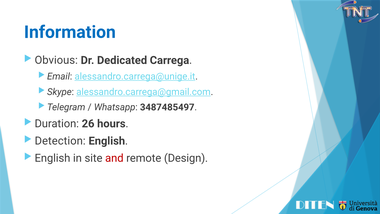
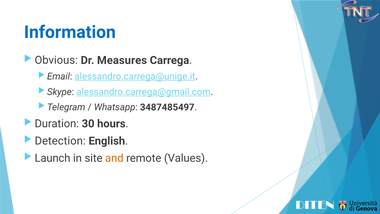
Dedicated: Dedicated -> Measures (122, 60)
26: 26 -> 30 (88, 124)
English: English -> Launch (53, 158)
and colour: red -> orange (114, 158)
Design: Design -> Values (186, 158)
